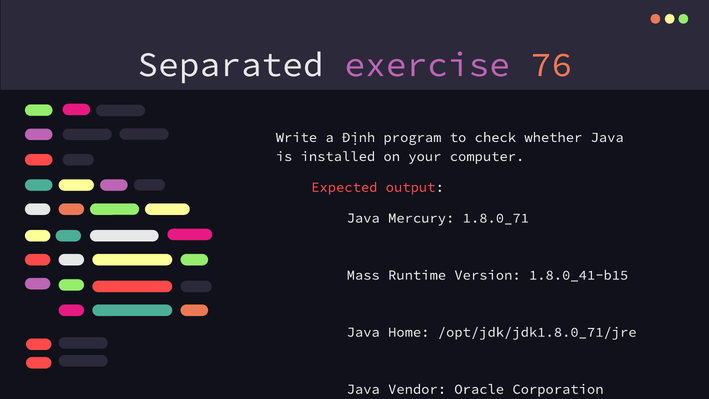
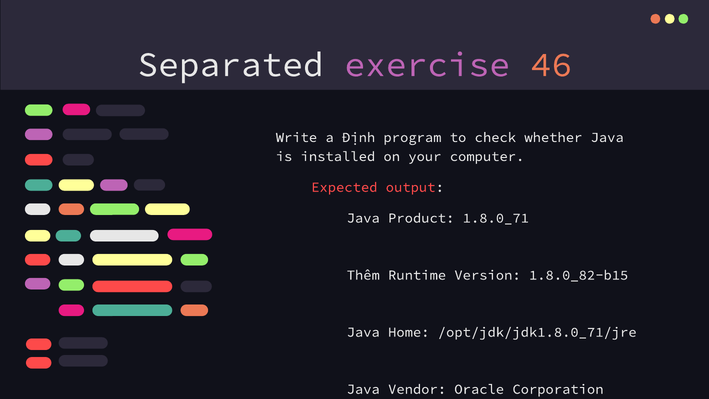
76: 76 -> 46 (551, 65)
Mercury: Mercury -> Product (421, 218)
Mass: Mass -> Thêm (363, 275)
1.8.0_41-b15: 1.8.0_41-b15 -> 1.8.0_82-b15 (579, 275)
